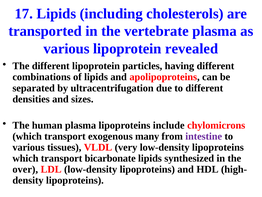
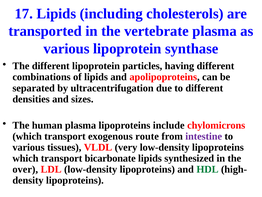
revealed: revealed -> synthase (192, 49)
many: many -> route (147, 136)
HDL colour: black -> green (207, 169)
